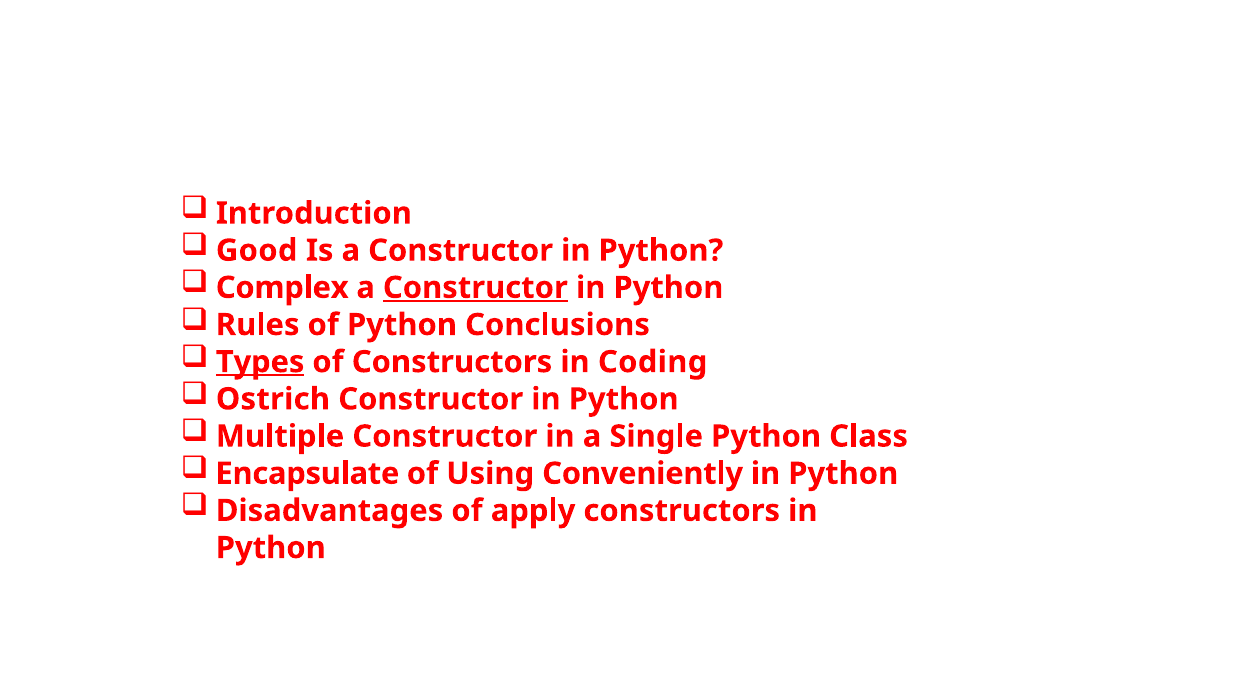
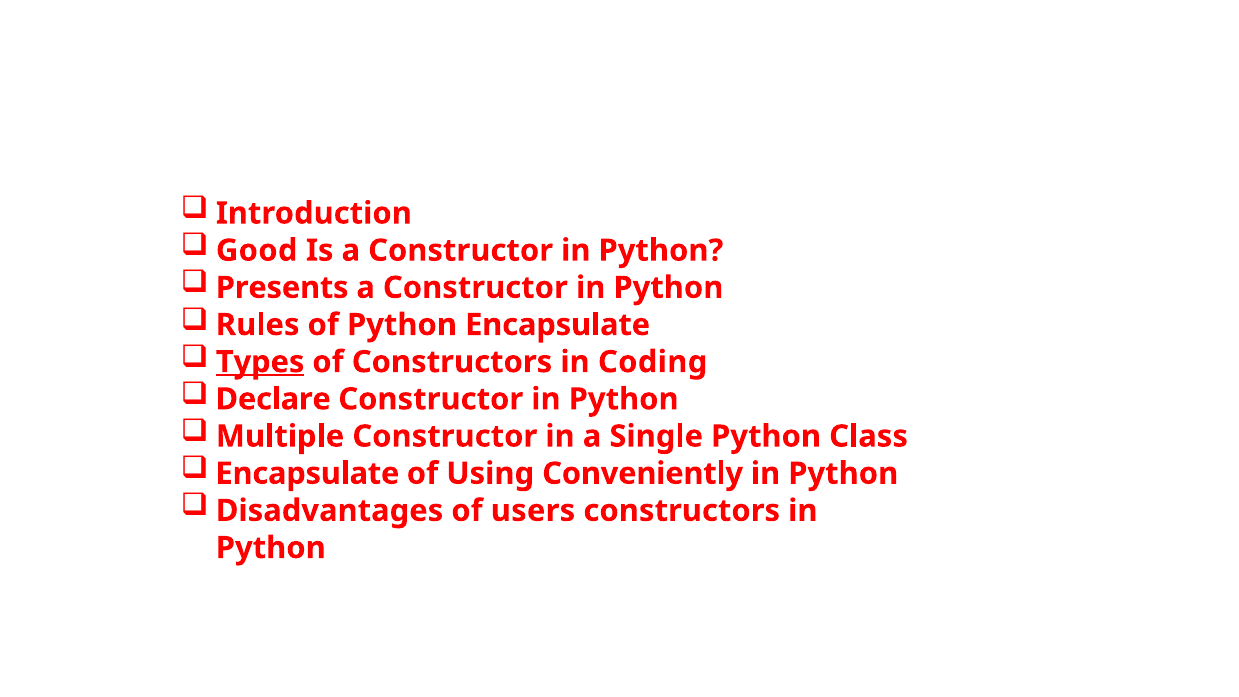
Complex: Complex -> Presents (282, 288)
Constructor underline: present -> none (475, 288)
Python Conclusions: Conclusions -> Encapsulate (558, 325)
Ostrich: Ostrich -> Declare (273, 399)
apply: apply -> users (533, 511)
